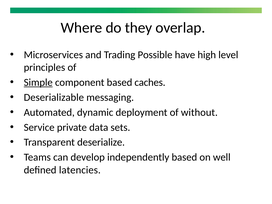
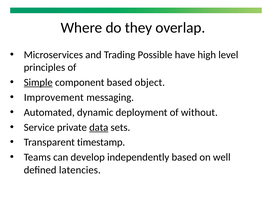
caches: caches -> object (150, 82)
Deserializable: Deserializable -> Improvement (54, 97)
data underline: none -> present (99, 127)
deserialize: deserialize -> timestamp (101, 142)
